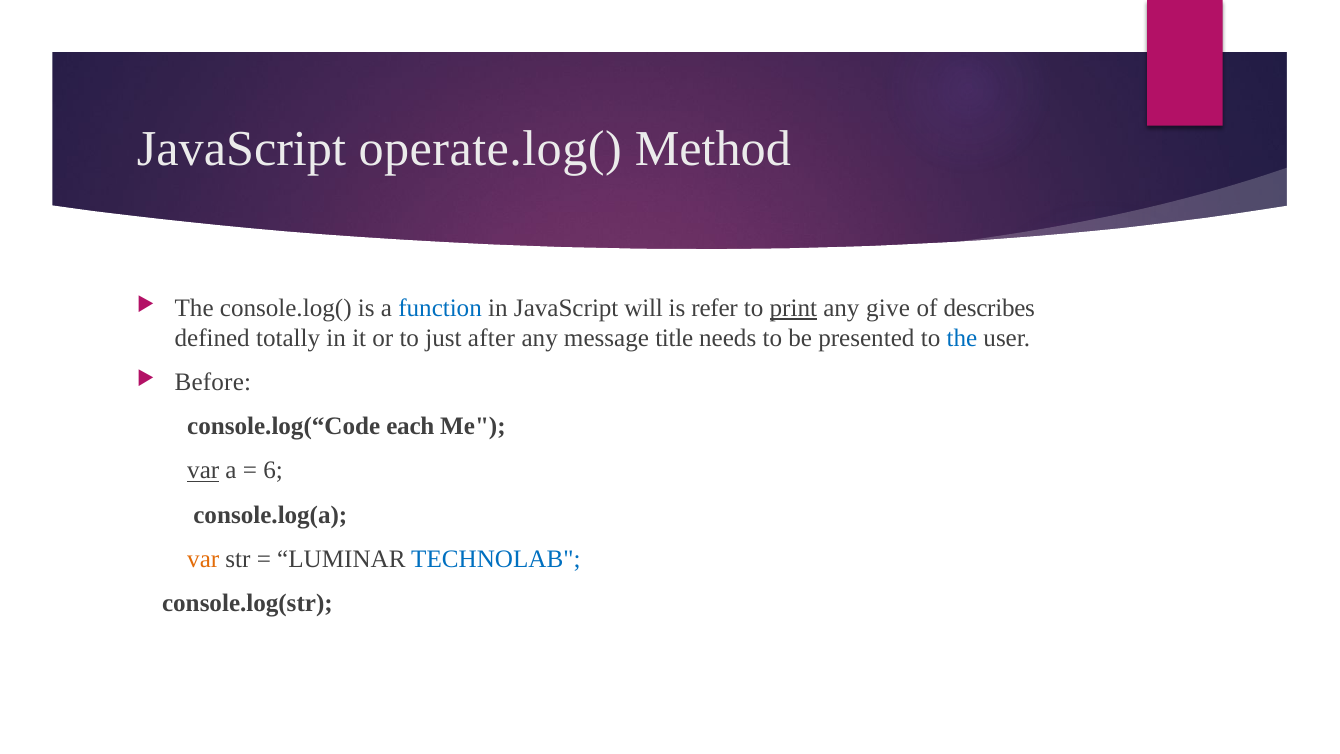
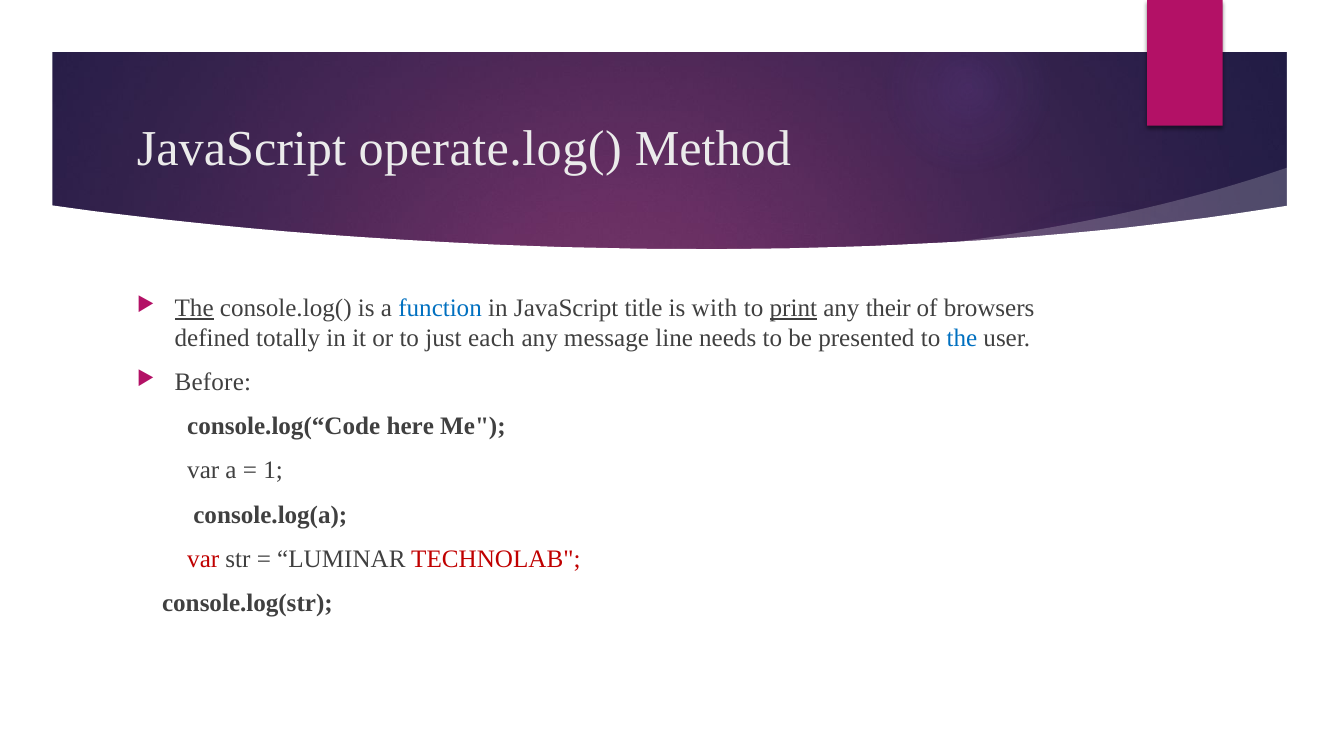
The underline: none -> present (194, 308)
will: will -> title (644, 308)
refer: refer -> with (714, 308)
give: give -> their (888, 308)
describes: describes -> browsers (989, 308)
after: after -> each (491, 338)
title: title -> line (674, 338)
each: each -> here (410, 426)
var underline: present -> none (203, 471)
6: 6 -> 1 (273, 471)
var colour: orange -> red (203, 559)
TECHNOLAB colour: blue -> red (496, 559)
